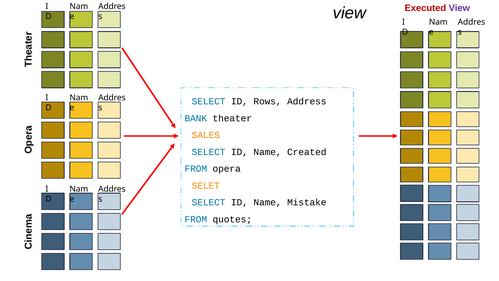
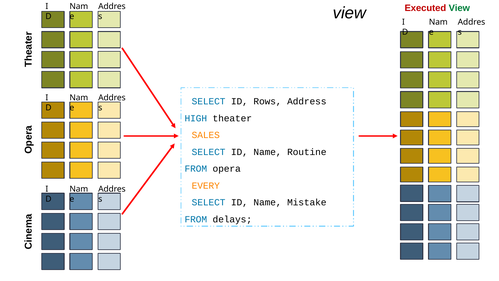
View colour: purple -> green (459, 8)
BANK: BANK -> HIGH (196, 118)
Created: Created -> Routine (307, 152)
SELET: SELET -> EVERY (206, 185)
quotes: quotes -> delays (232, 219)
